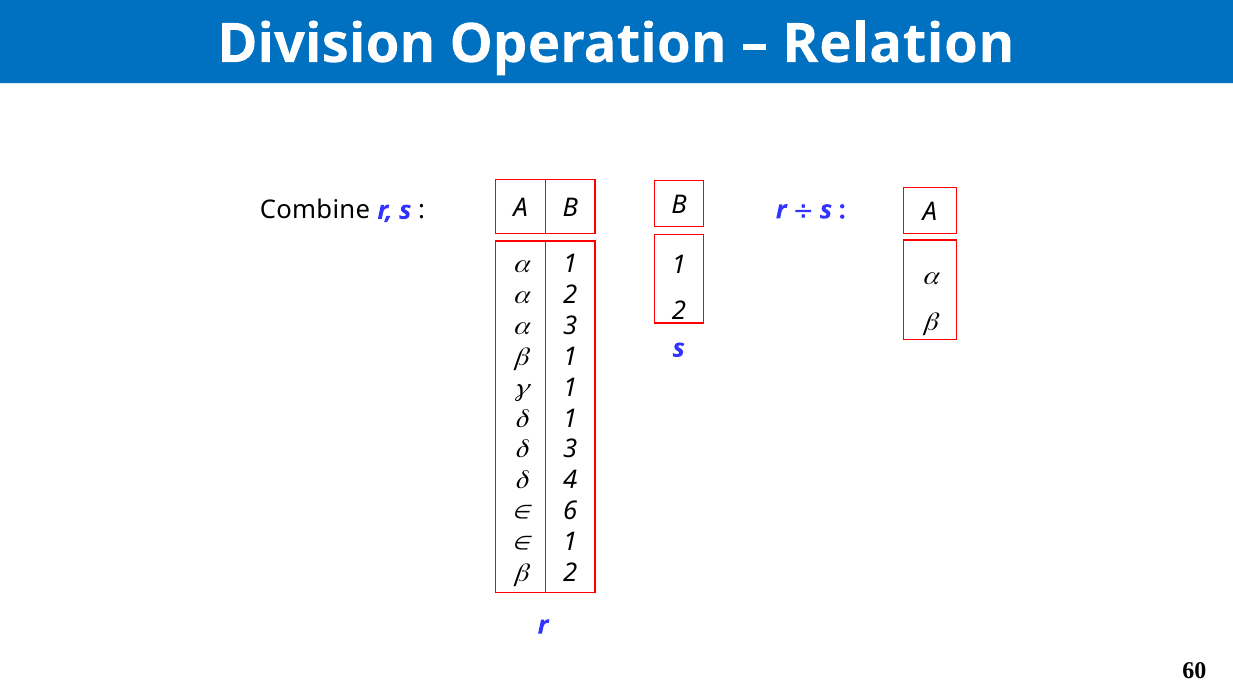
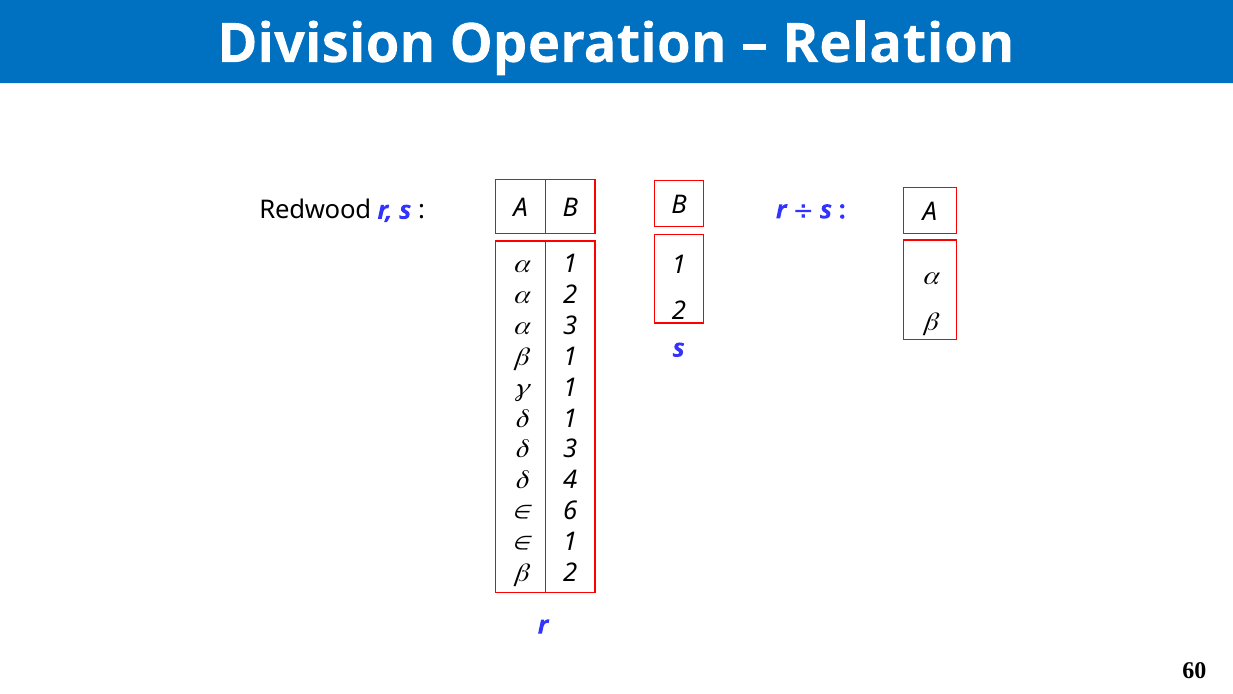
Combine: Combine -> Redwood (315, 210)
